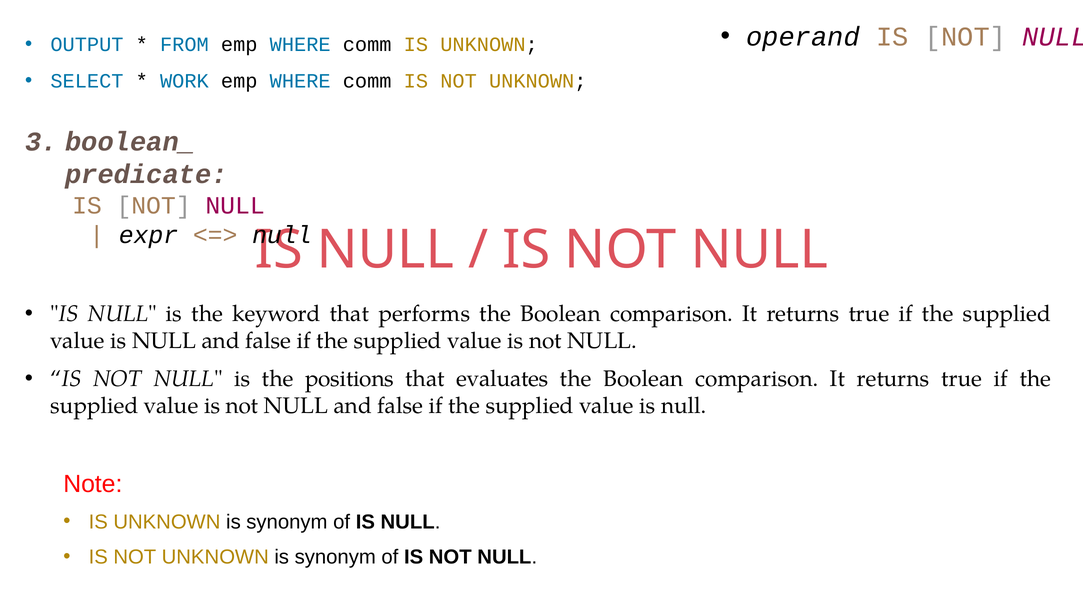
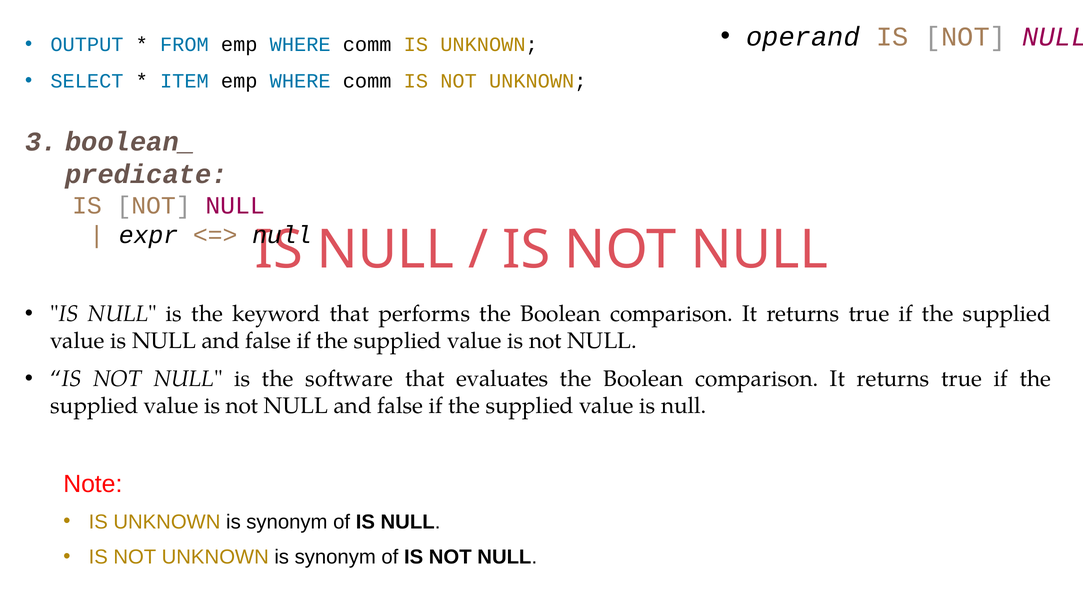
WORK: WORK -> ITEM (184, 81)
positions: positions -> software (349, 379)
